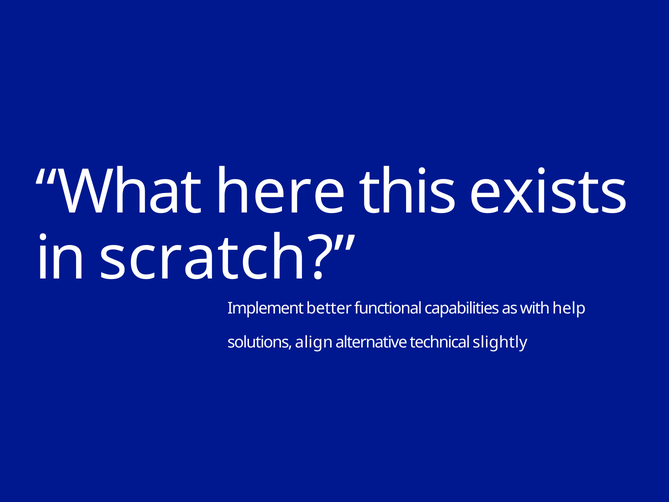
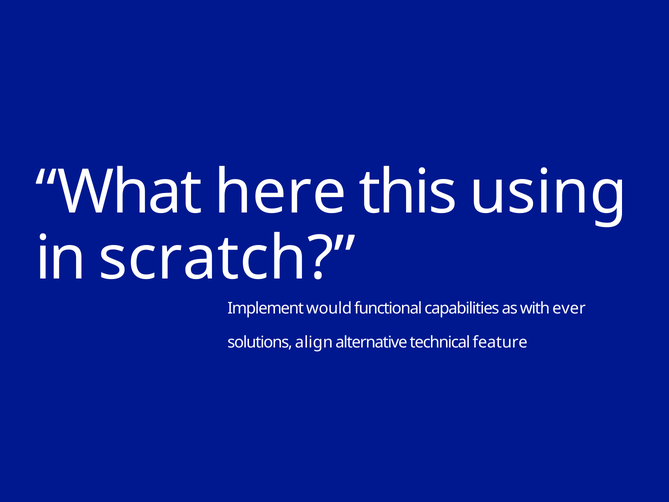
exists: exists -> using (548, 192)
better: better -> would (329, 308)
help: help -> ever (569, 308)
slightly: slightly -> feature (500, 342)
